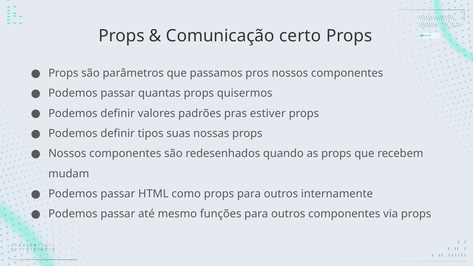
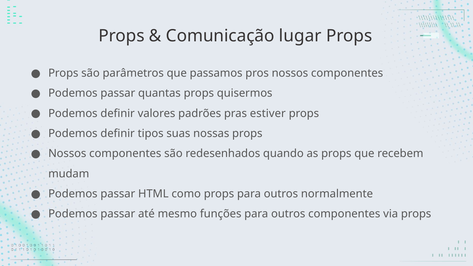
certo: certo -> lugar (300, 36)
internamente: internamente -> normalmente (337, 194)
